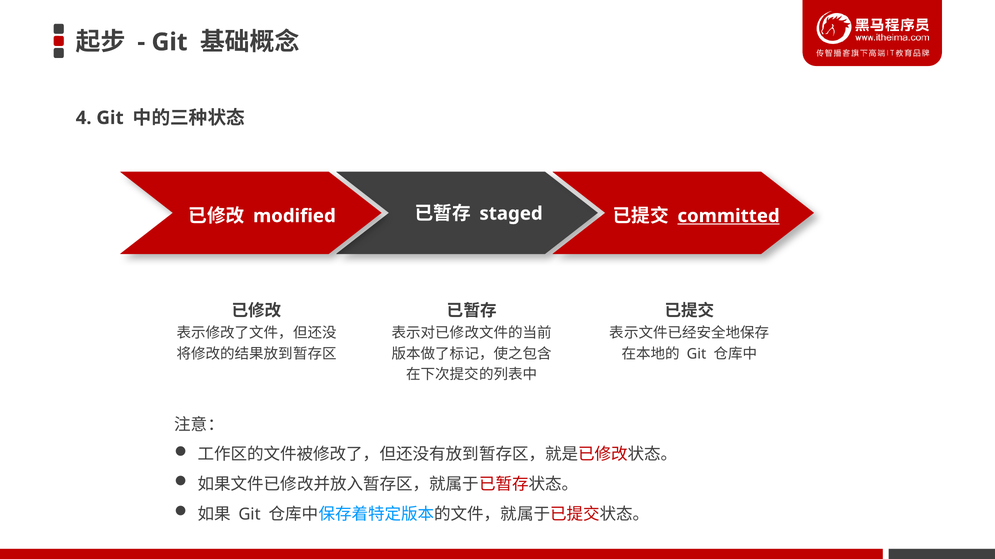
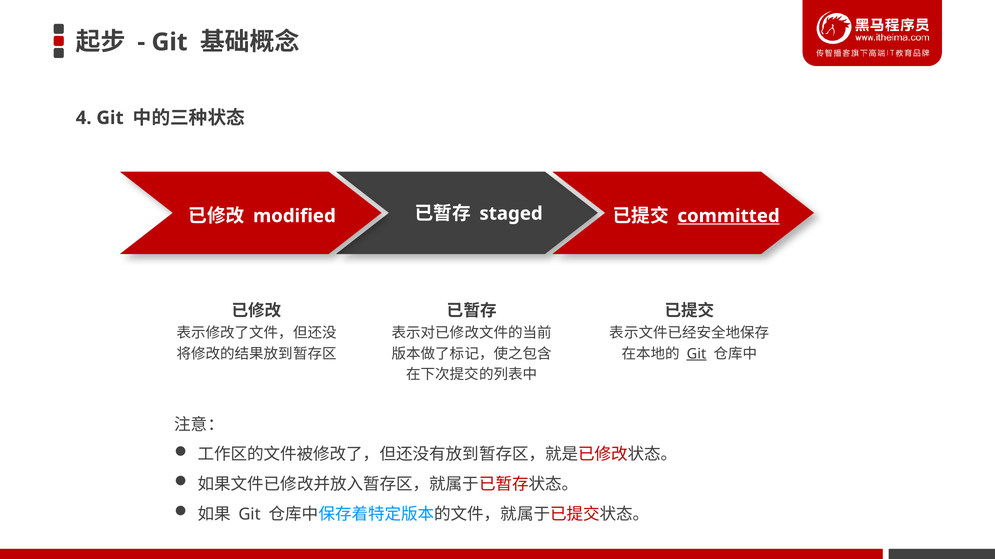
Git underline: none -> present (696, 354)
